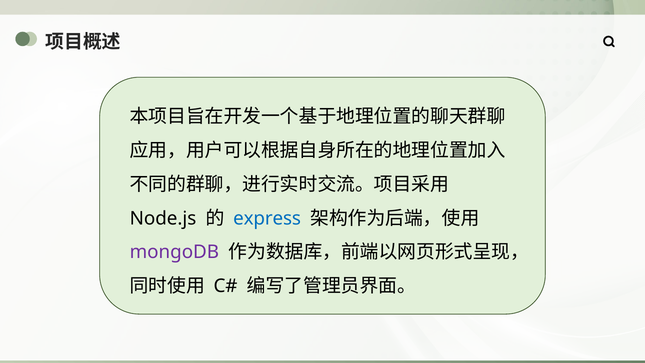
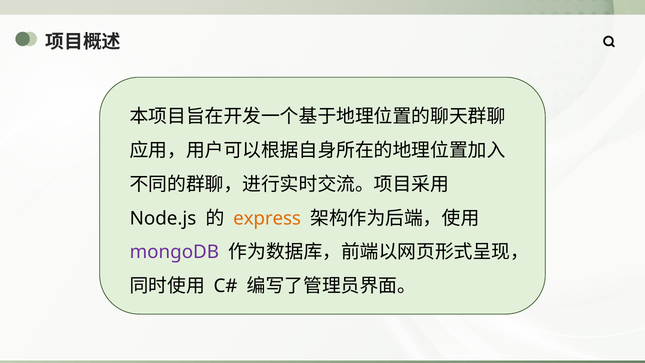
express colour: blue -> orange (267, 218)
